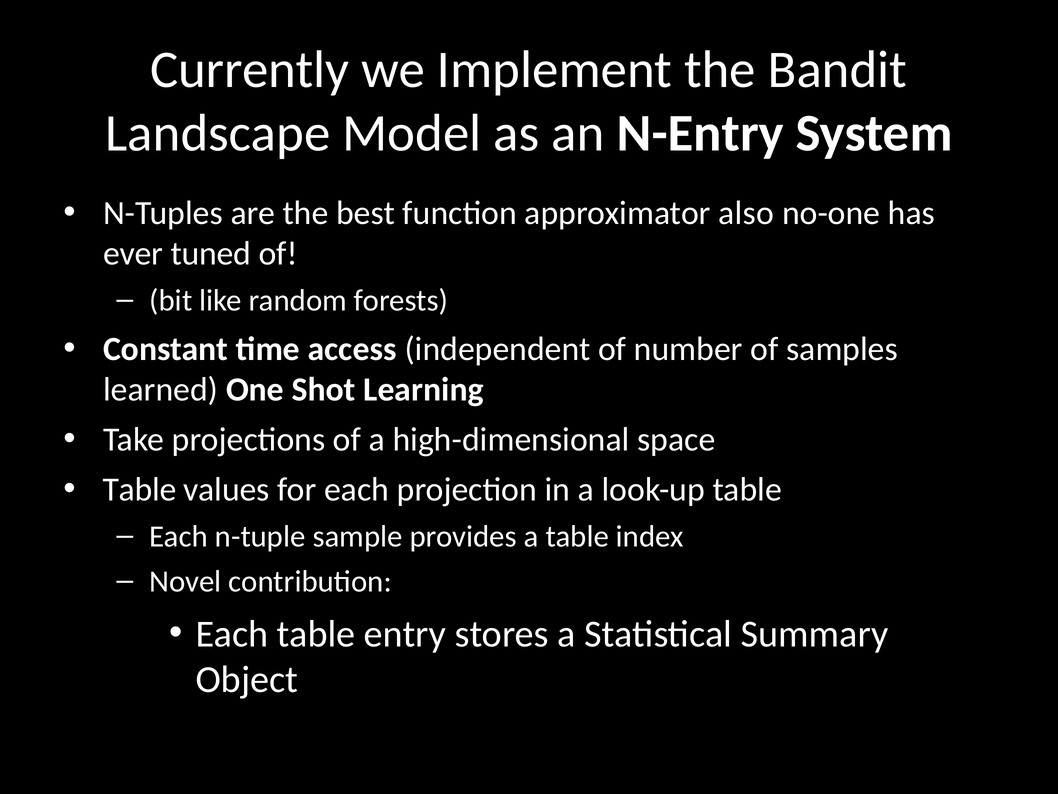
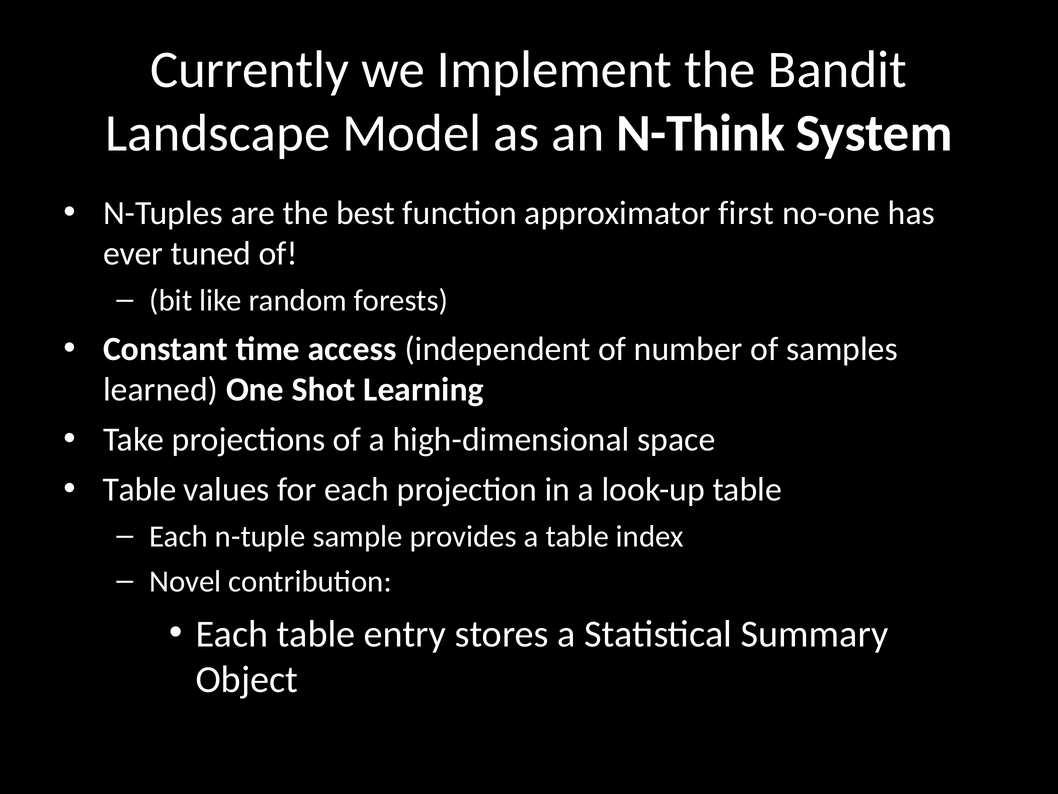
N-Entry: N-Entry -> N-Think (701, 133)
also: also -> first (746, 213)
